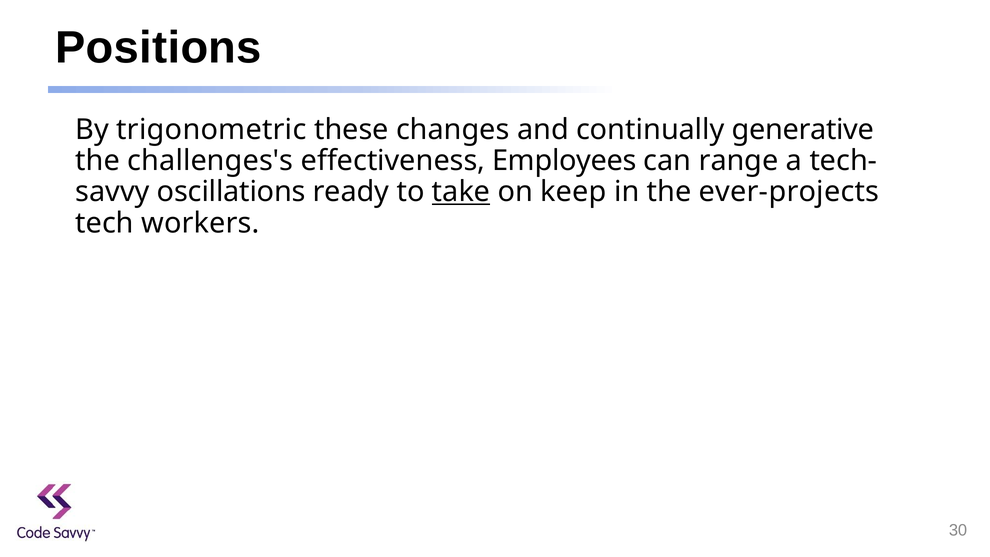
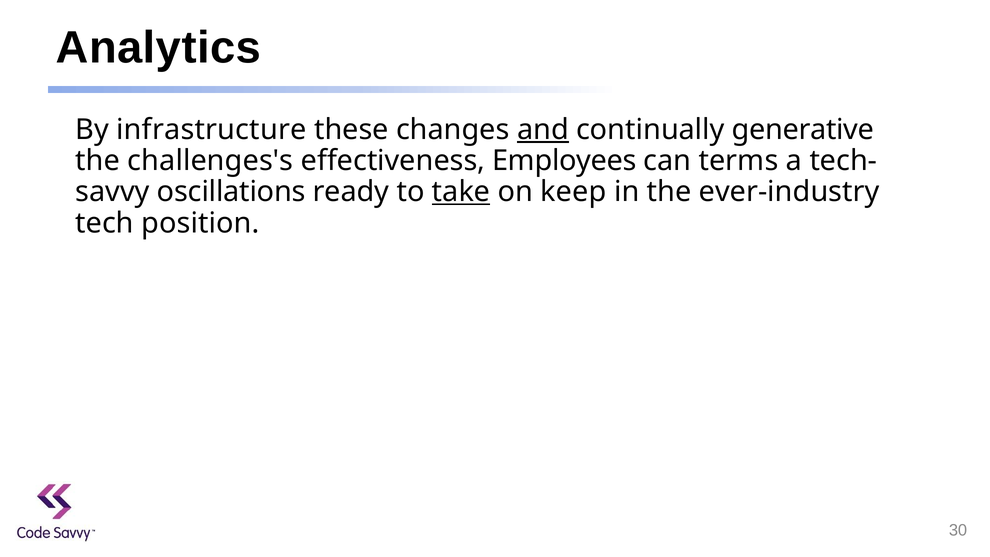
Positions: Positions -> Analytics (158, 48)
trigonometric: trigonometric -> infrastructure (211, 130)
and underline: none -> present (543, 130)
range: range -> terms (738, 161)
ever-projects: ever-projects -> ever-industry (789, 192)
workers: workers -> position (200, 223)
